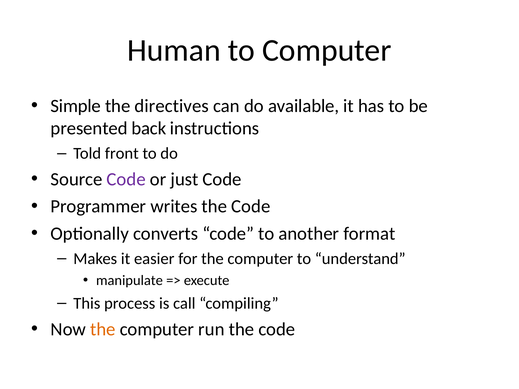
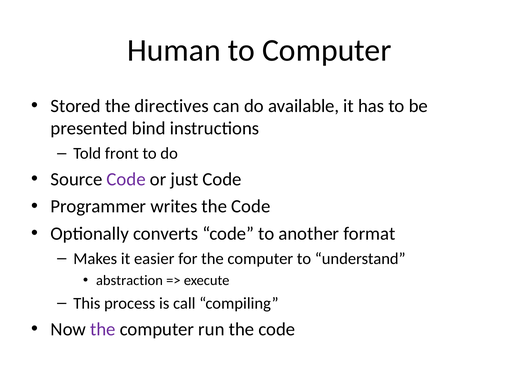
Simple: Simple -> Stored (76, 106)
back: back -> bind (149, 128)
manipulate: manipulate -> abstraction (129, 281)
the colour: orange -> purple (103, 329)
